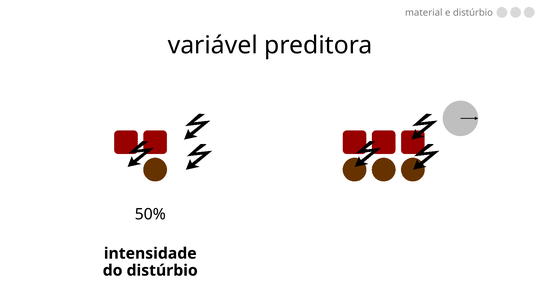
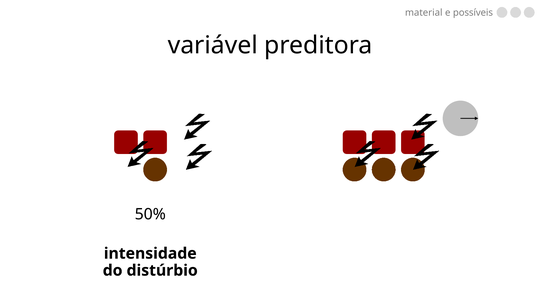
e distúrbio: distúrbio -> possíveis (473, 13)
